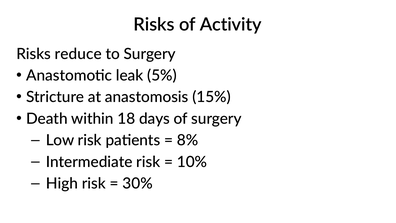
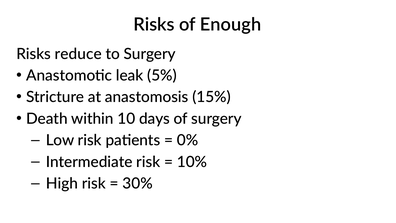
Activity: Activity -> Enough (231, 25)
18: 18 -> 10 (126, 119)
8%: 8% -> 0% (188, 140)
